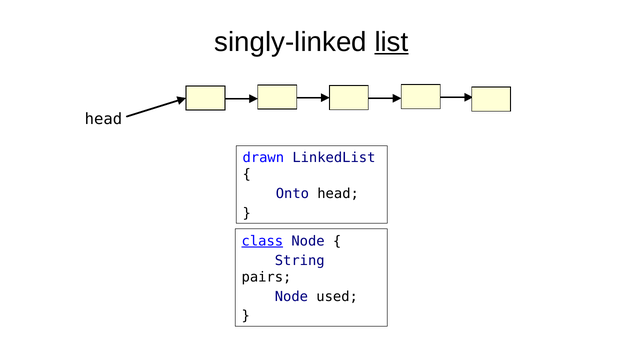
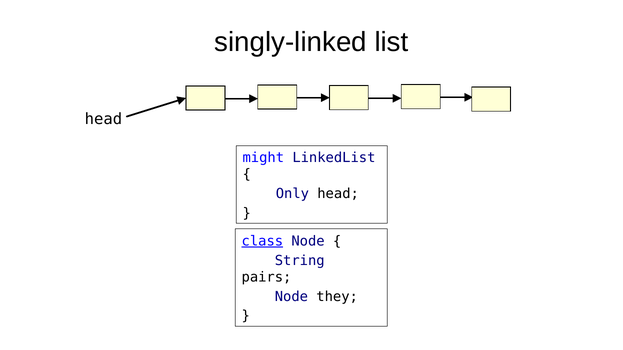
list underline: present -> none (391, 42)
drawn: drawn -> might (263, 158)
Onto: Onto -> Only (292, 194)
used: used -> they (337, 297)
